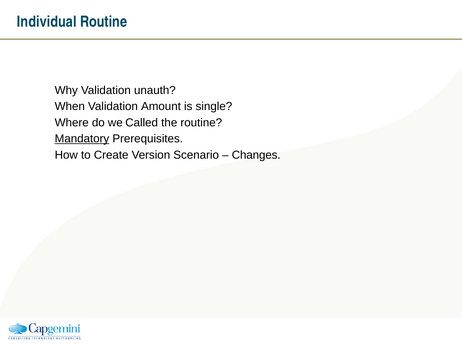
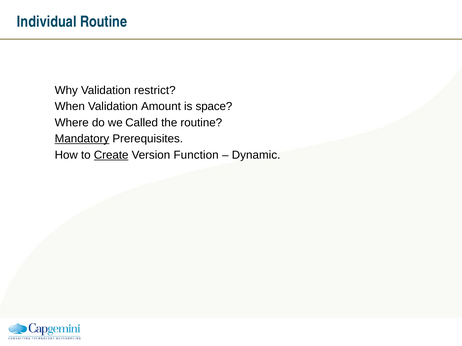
unauth: unauth -> restrict (155, 90)
single: single -> space (214, 107)
Create underline: none -> present (111, 155)
Scenario: Scenario -> Function (196, 155)
Changes: Changes -> Dynamic (256, 155)
